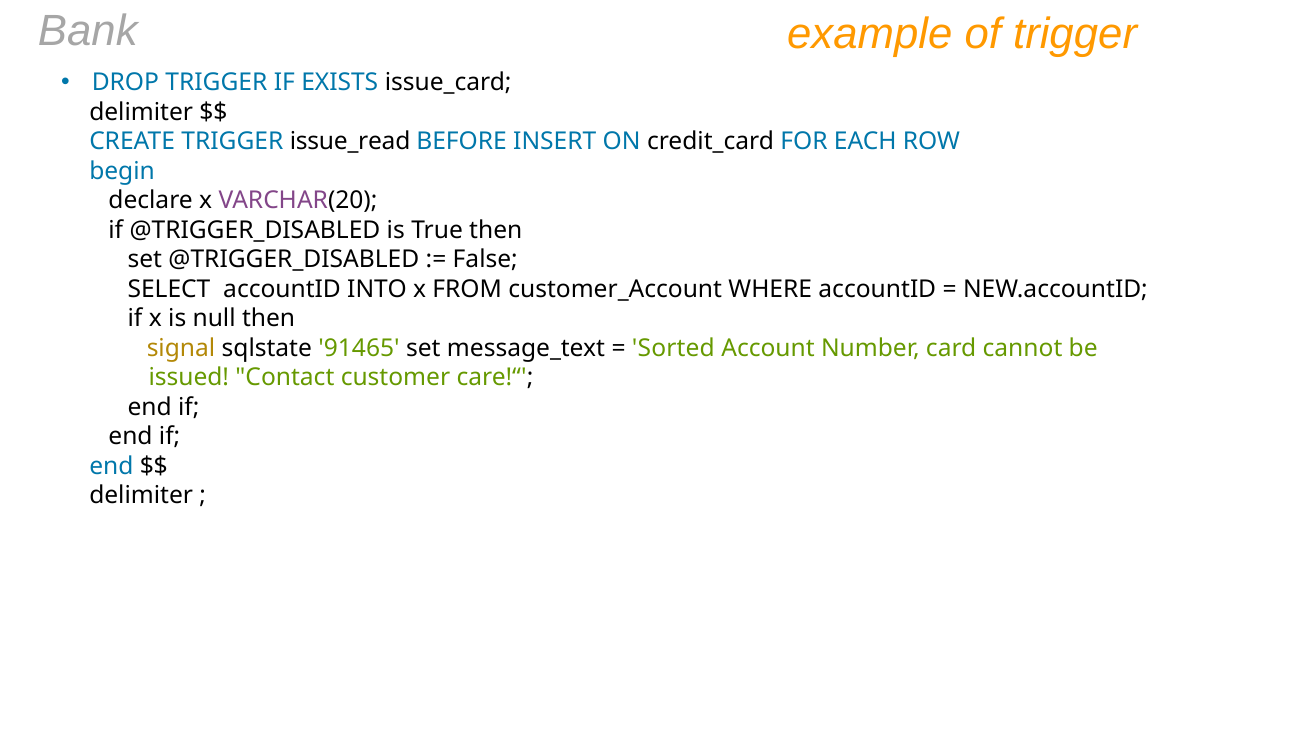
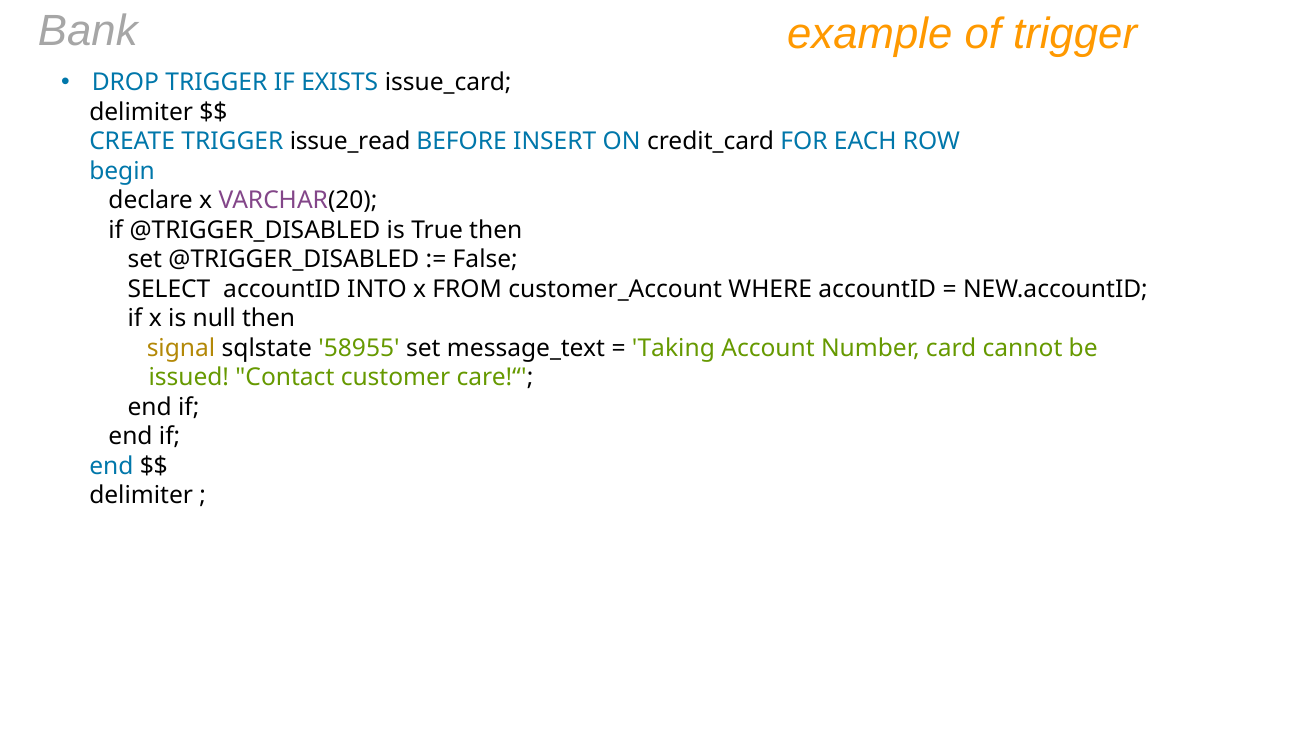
91465: 91465 -> 58955 (359, 348)
Sorted: Sorted -> Taking (673, 348)
